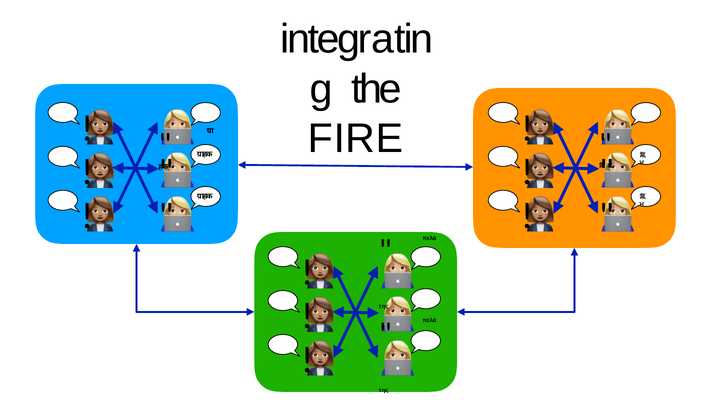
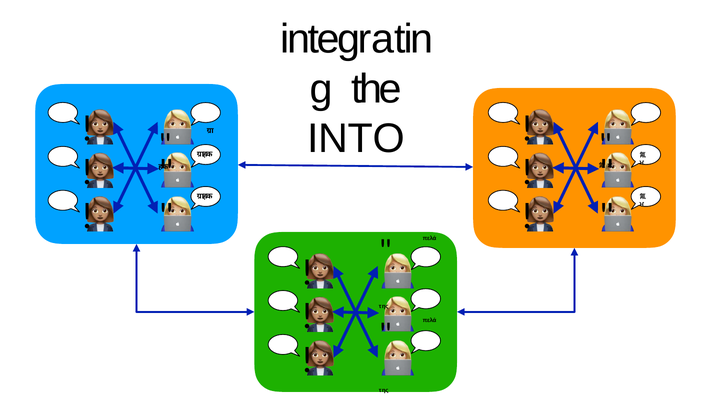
FIRE: FIRE -> INTO (356, 139)
